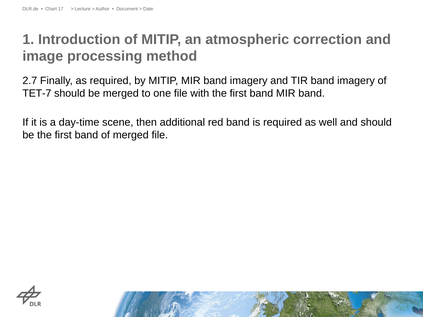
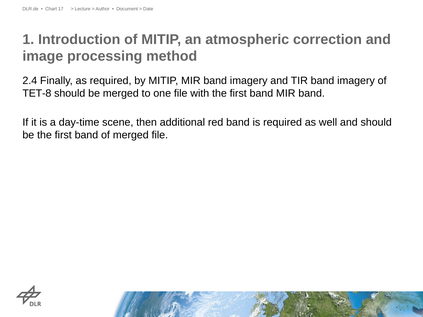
2.7: 2.7 -> 2.4 (30, 81)
TET-7: TET-7 -> TET-8 (37, 93)
